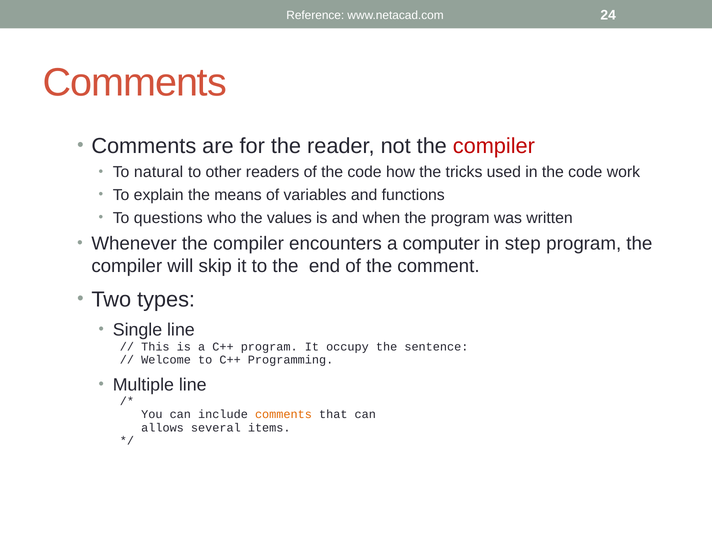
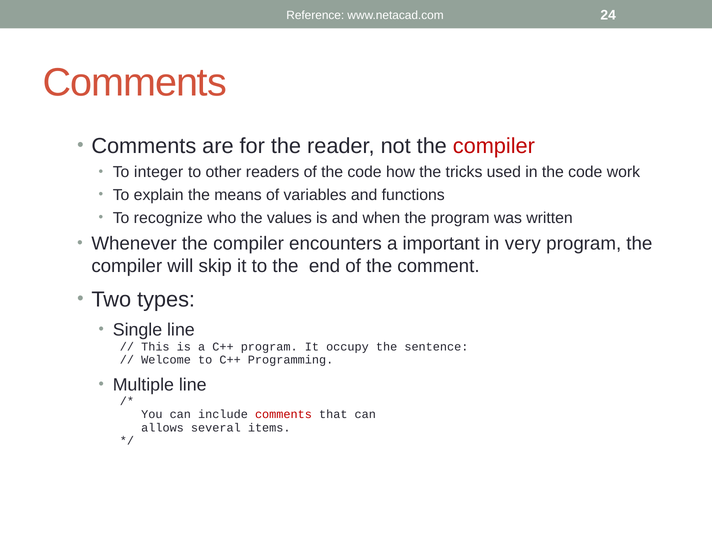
natural: natural -> integer (159, 172)
questions: questions -> recognize (168, 218)
computer: computer -> important (441, 244)
step: step -> very (523, 244)
comments colour: orange -> red (283, 415)
